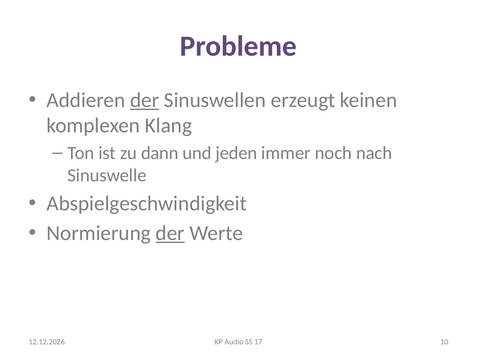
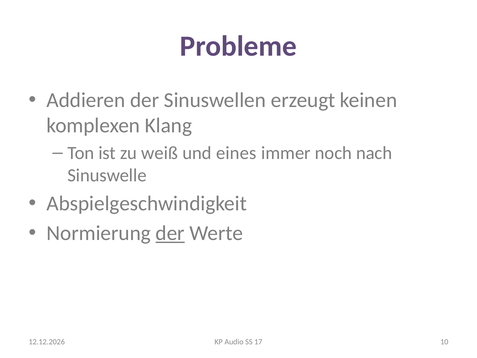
der underline: present -> none (145, 100)
dann: dann -> weiß (160, 153)
jeden: jeden -> eines (236, 153)
